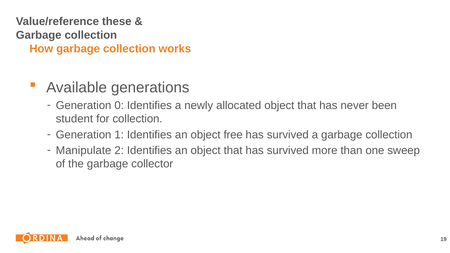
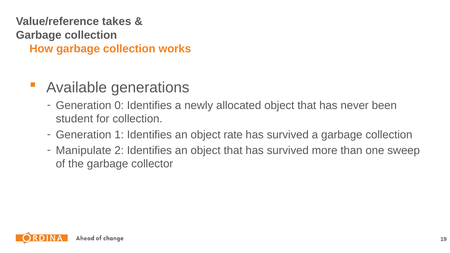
these: these -> takes (117, 22)
free: free -> rate (233, 135)
